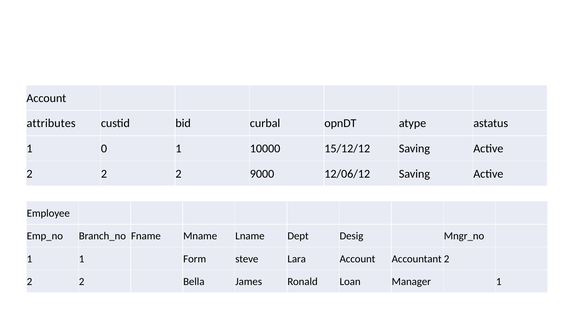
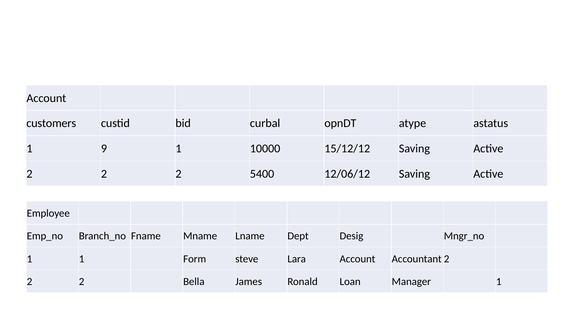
attributes: attributes -> customers (51, 124)
0: 0 -> 9 (104, 149)
9000: 9000 -> 5400 (262, 174)
